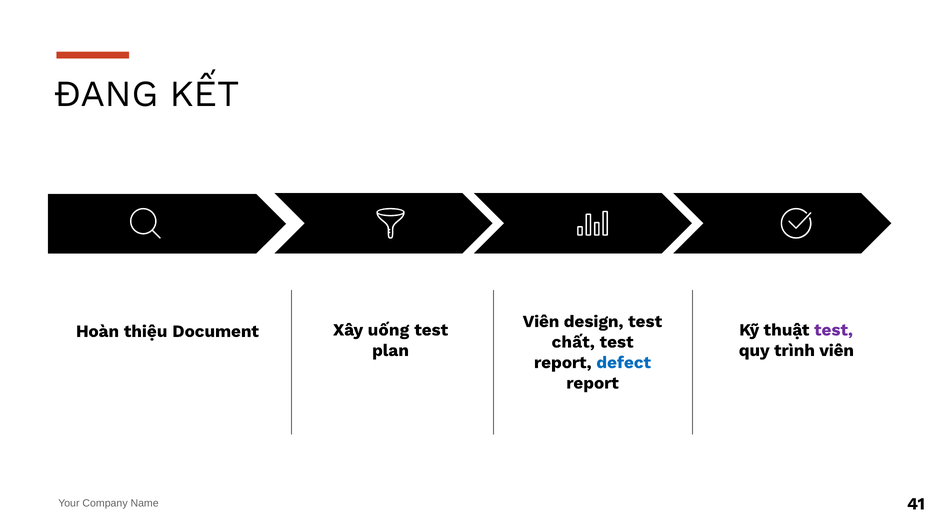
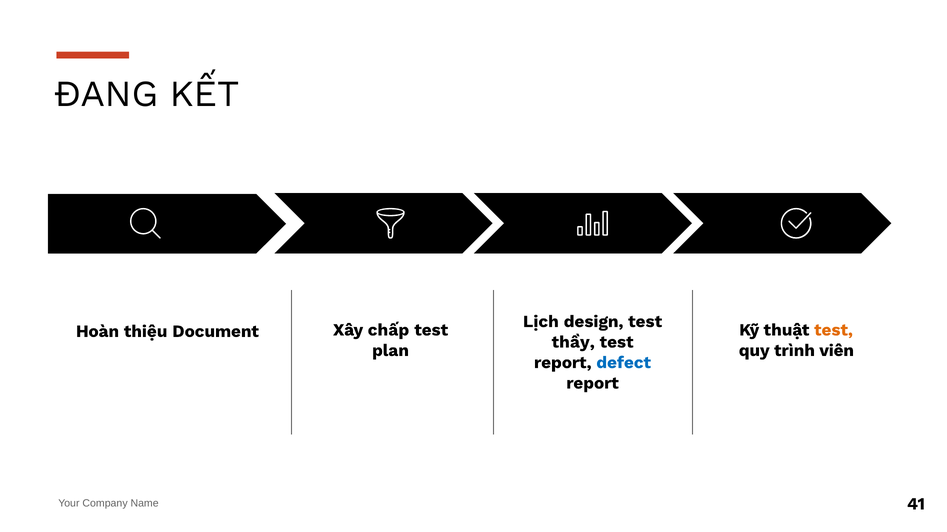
Viên: Viên -> Lịch (541, 322)
test colour: purple -> orange (833, 330)
uống: uống -> chấp (388, 330)
chất: chất -> thầy (573, 342)
